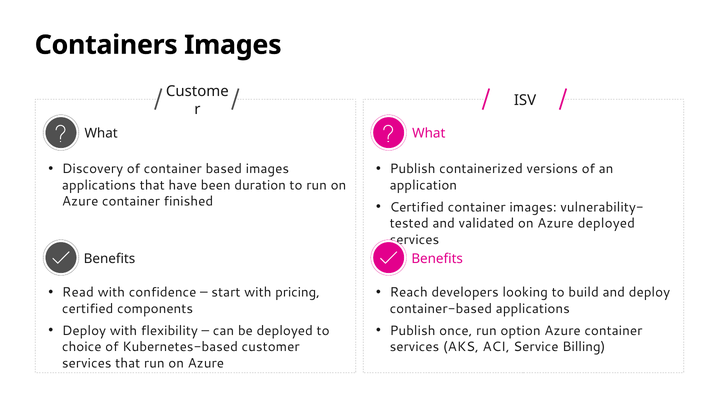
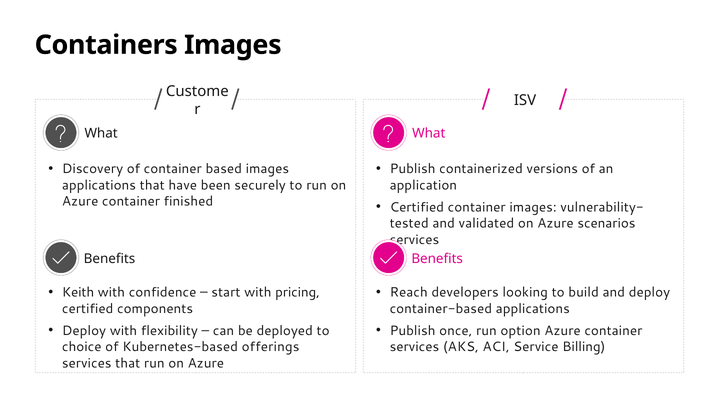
duration: duration -> securely (260, 185)
Azure deployed: deployed -> scenarios (606, 223)
Read: Read -> Keith (78, 292)
customer: customer -> offerings (271, 347)
